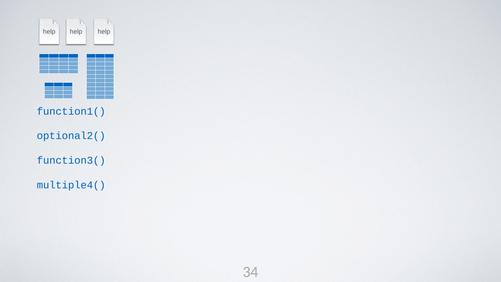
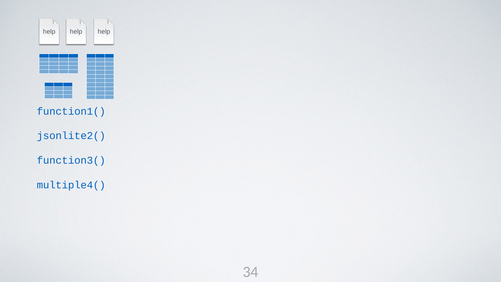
optional2(: optional2( -> jsonlite2( (71, 136)
